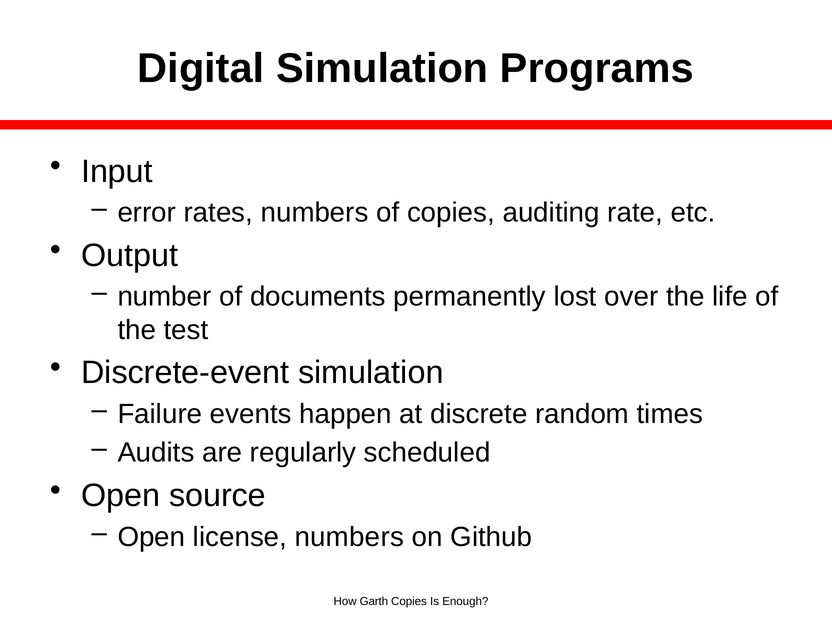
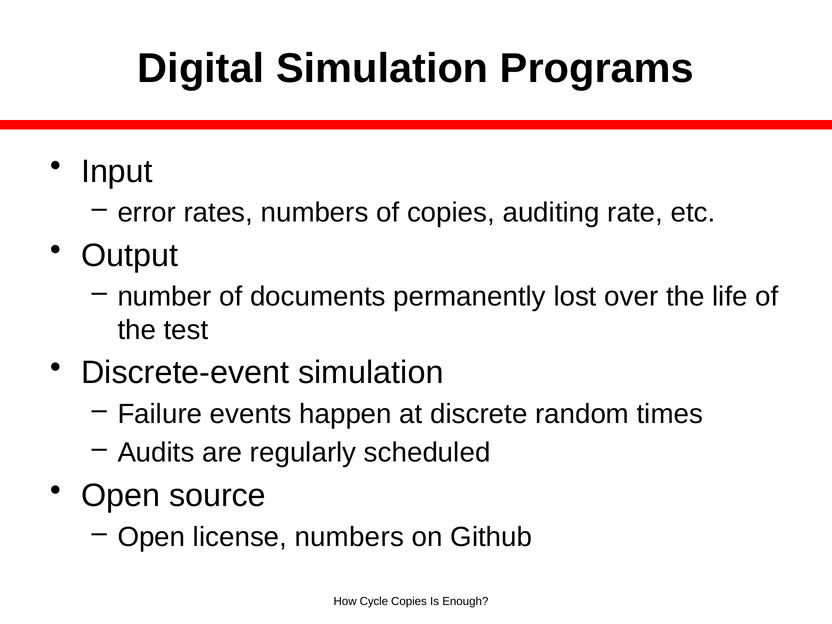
Garth: Garth -> Cycle (374, 601)
